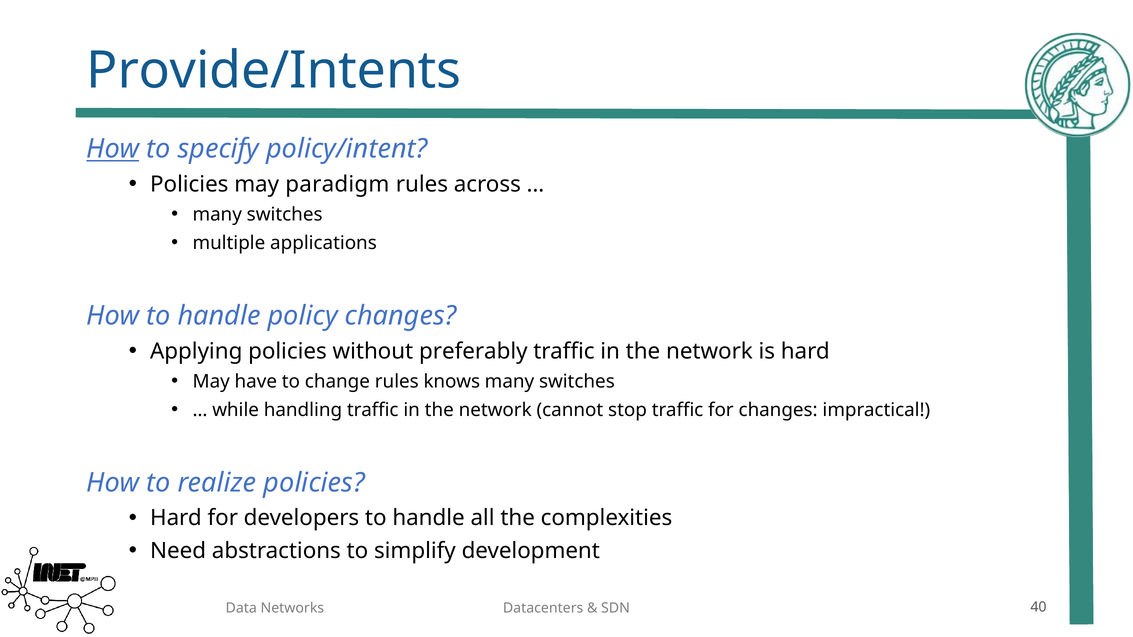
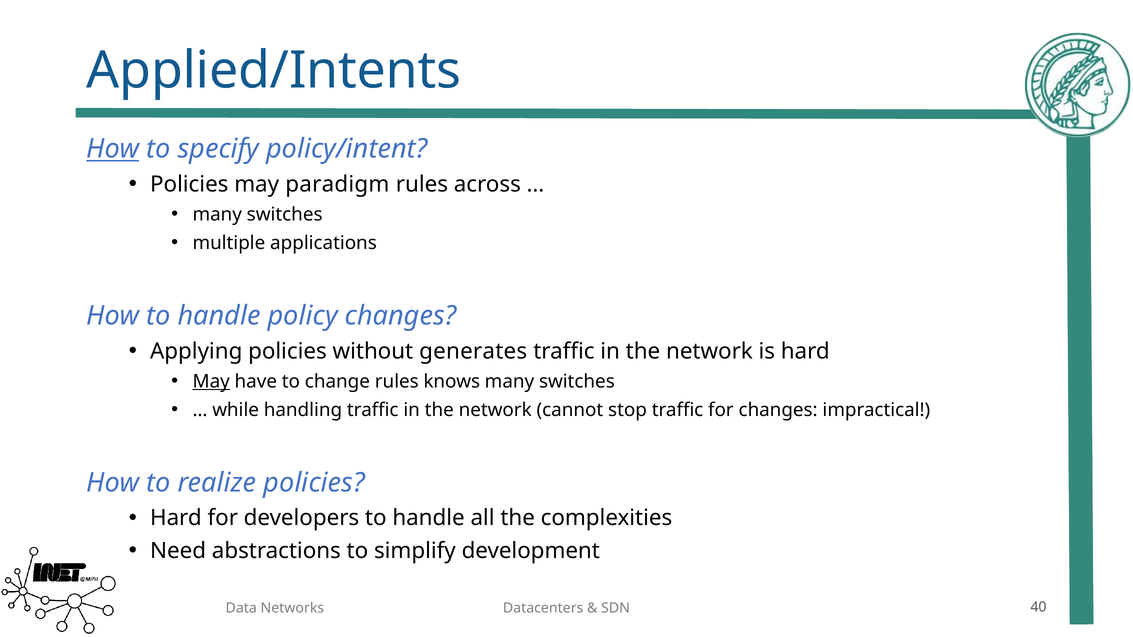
Provide/Intents: Provide/Intents -> Applied/Intents (274, 71)
preferably: preferably -> generates (473, 351)
May underline: none -> present (211, 382)
